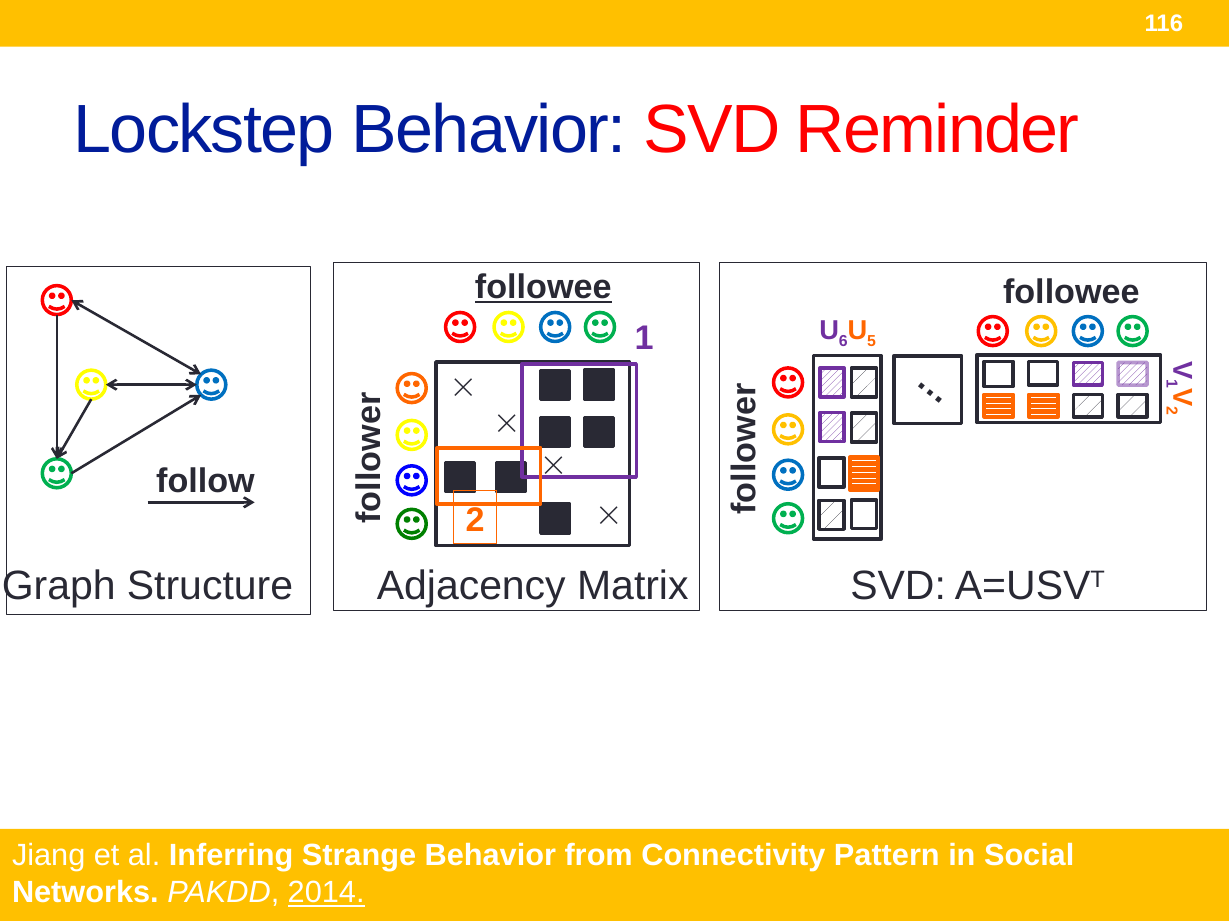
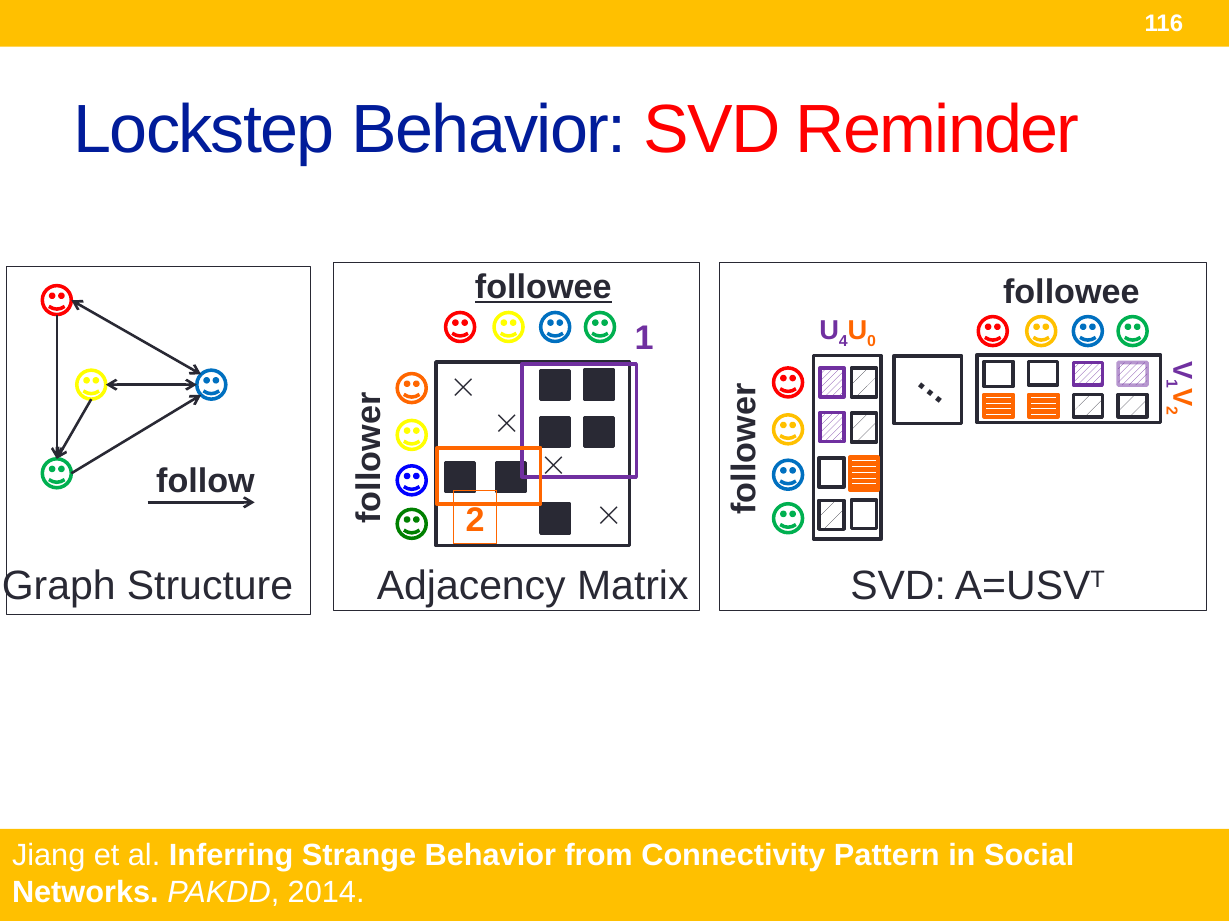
6: 6 -> 4 (843, 341)
5: 5 -> 0 (872, 341)
2014 underline: present -> none (326, 893)
